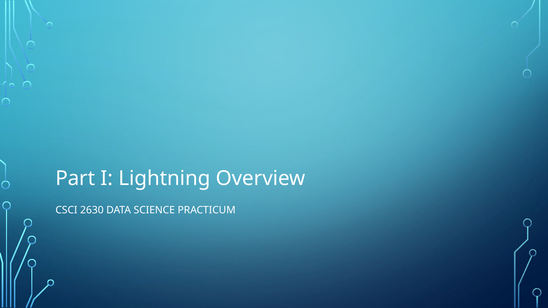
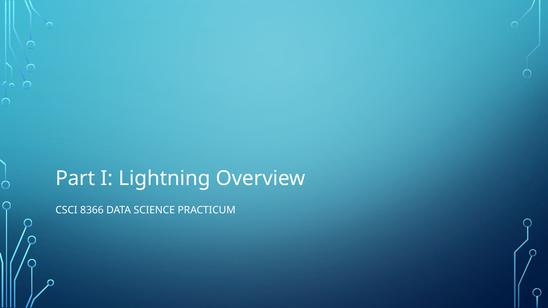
2630: 2630 -> 8366 (92, 210)
